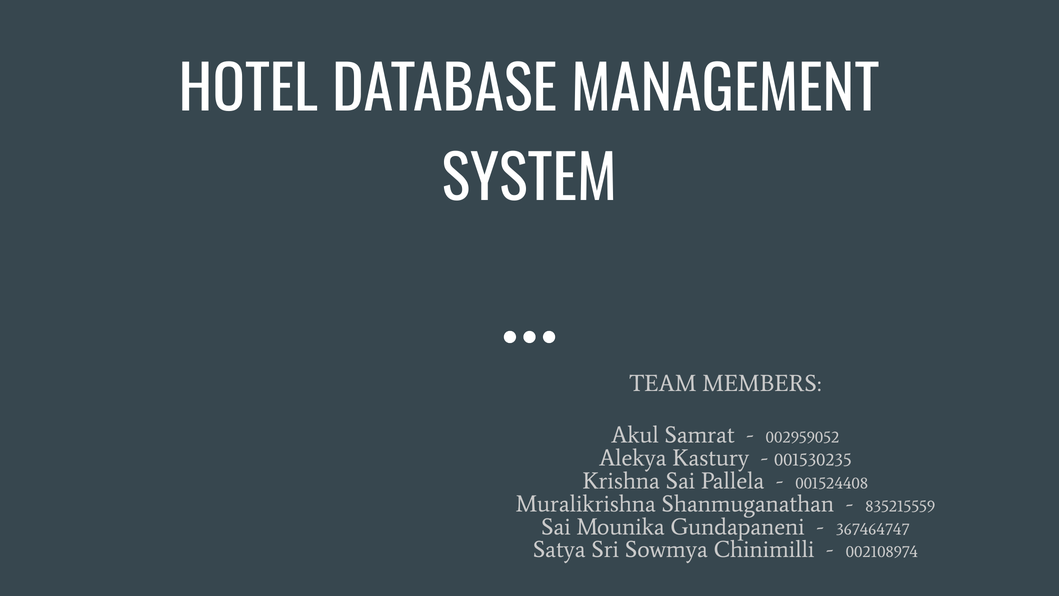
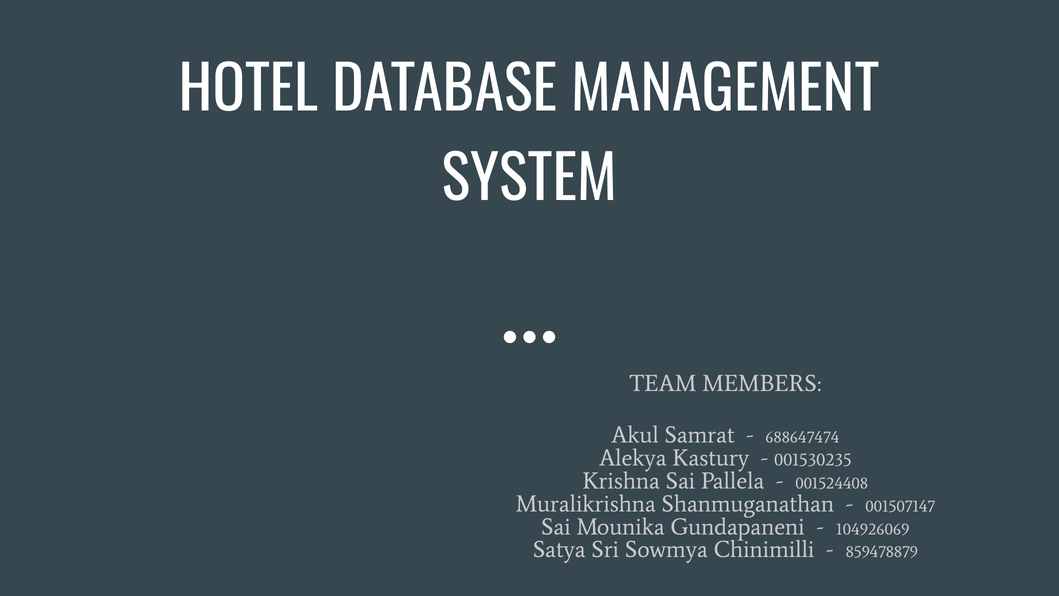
002959052: 002959052 -> 688647474 (802, 437)
835215559: 835215559 -> 001507147 (900, 506)
367464747: 367464747 -> 104926069 (873, 529)
002108974: 002108974 -> 859478879 (882, 552)
